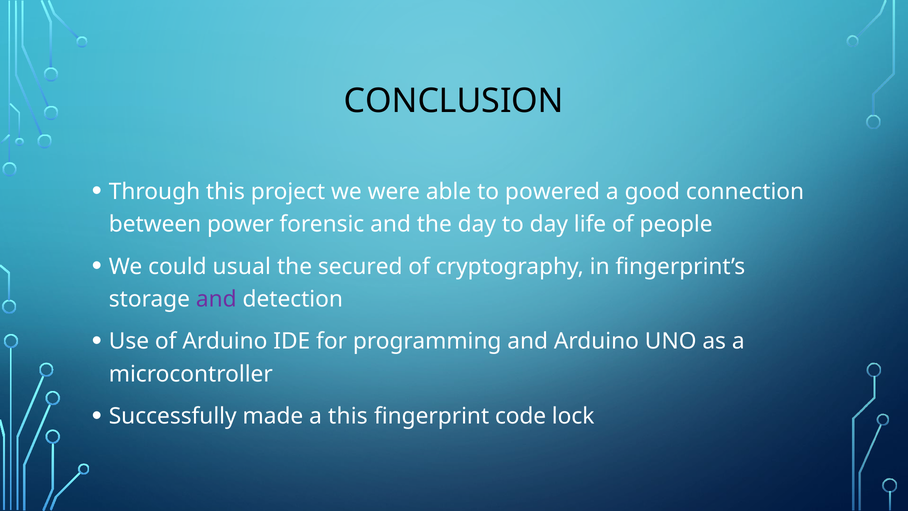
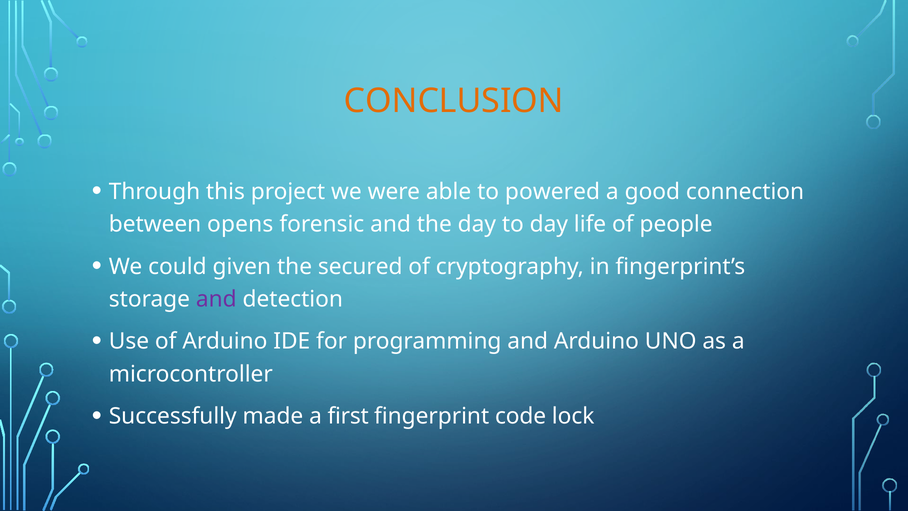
CONCLUSION colour: black -> orange (454, 101)
power: power -> opens (240, 224)
usual: usual -> given (242, 266)
a this: this -> first (348, 416)
